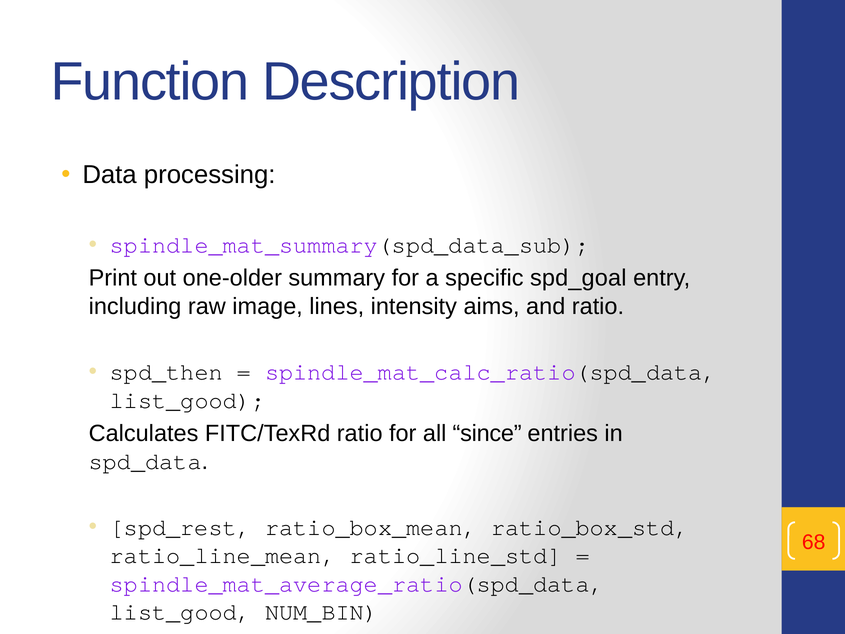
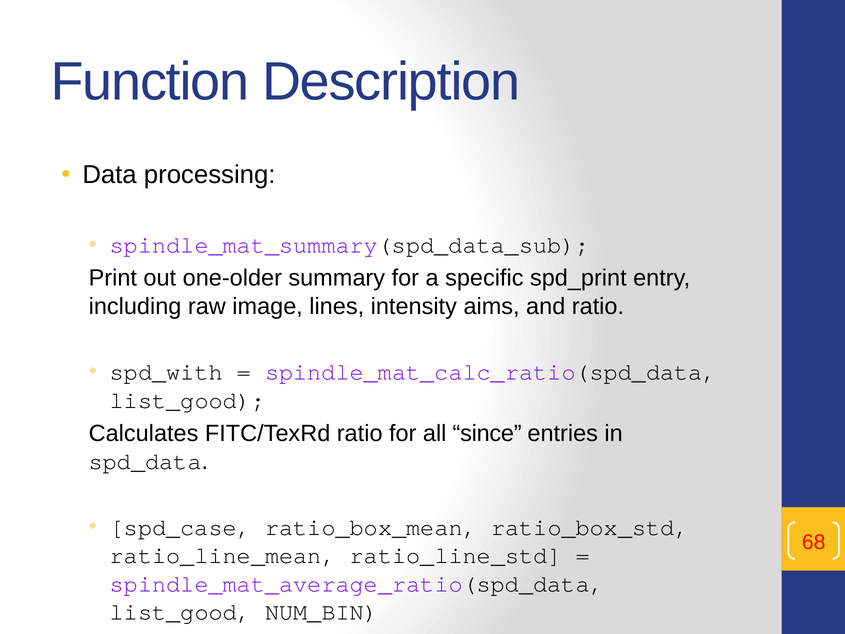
spd_goal: spd_goal -> spd_print (578, 278)
spd_then: spd_then -> spd_with (166, 372)
spd_rest: spd_rest -> spd_case (180, 527)
